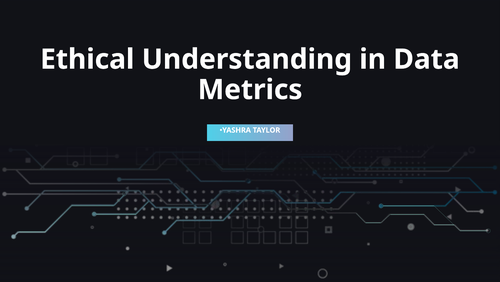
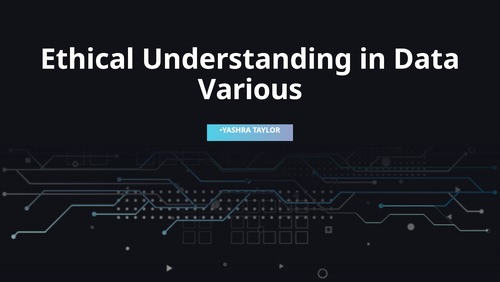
Metrics: Metrics -> Various (250, 90)
